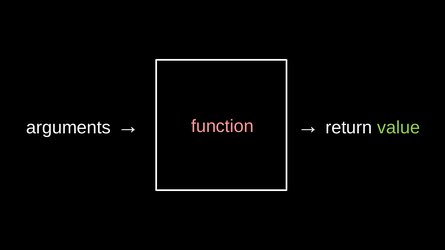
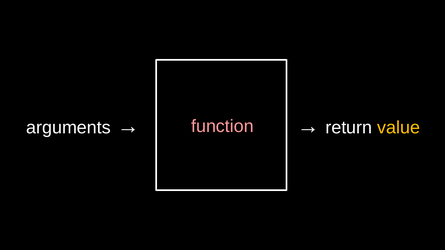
value colour: light green -> yellow (399, 128)
